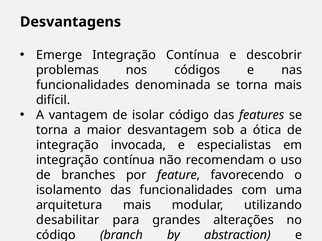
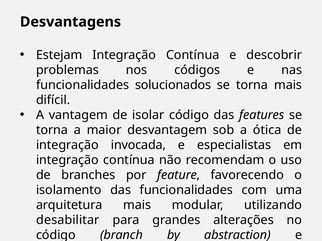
Emerge: Emerge -> Estejam (59, 55)
denominada: denominada -> solucionados (173, 85)
